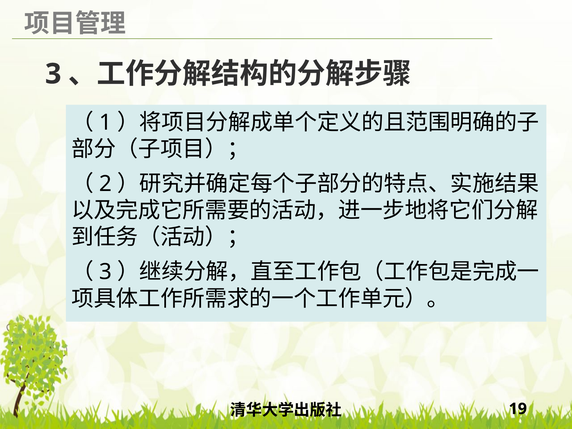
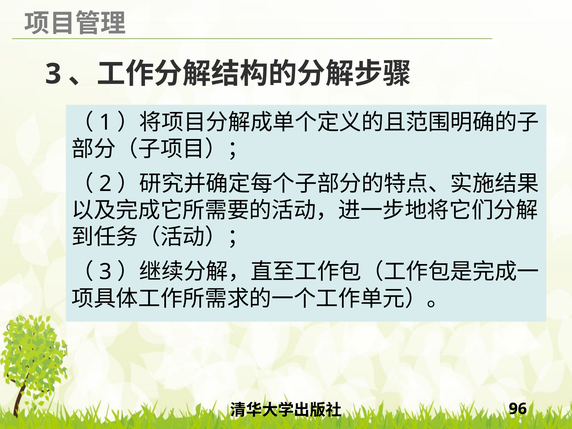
19: 19 -> 96 (518, 409)
